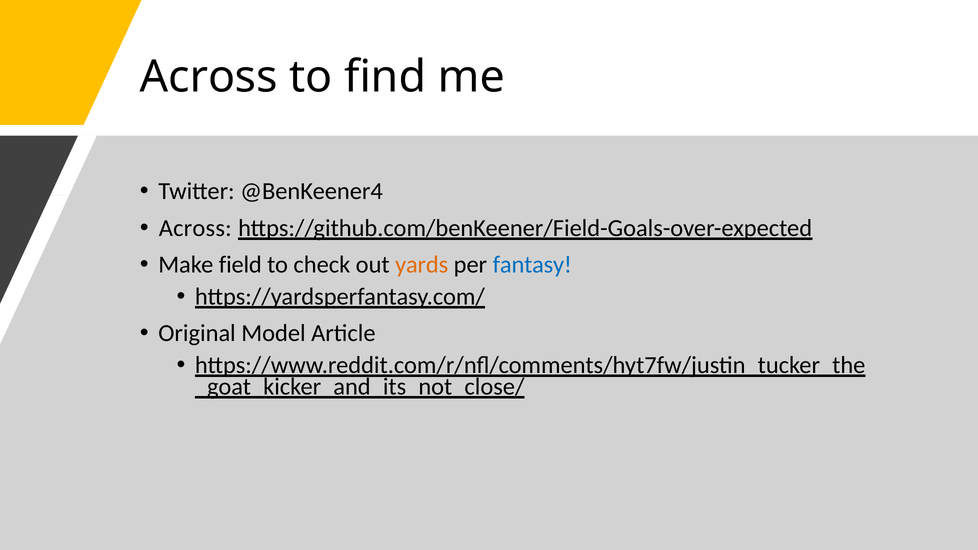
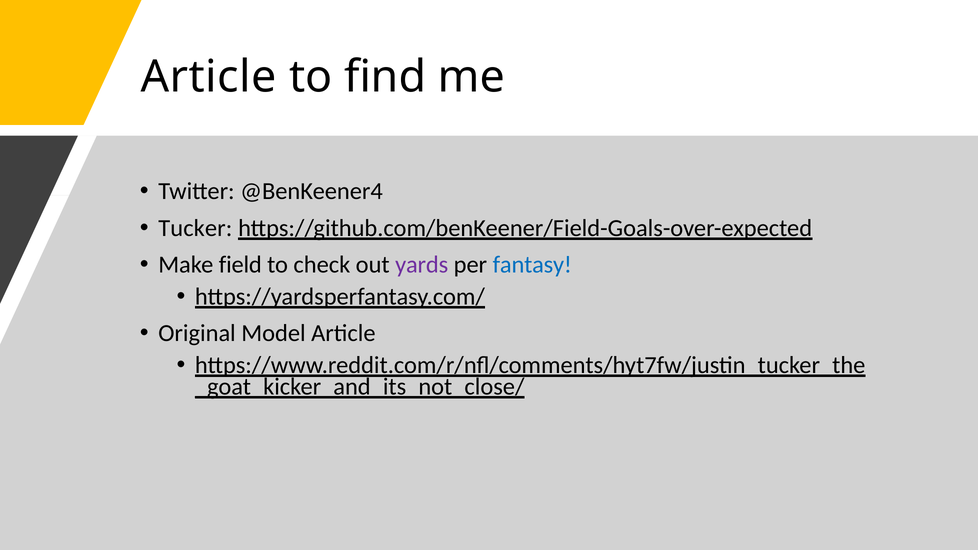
Across: Across -> Article (208, 77)
Across: Across -> Tucker (195, 228)
yards colour: orange -> purple (422, 265)
